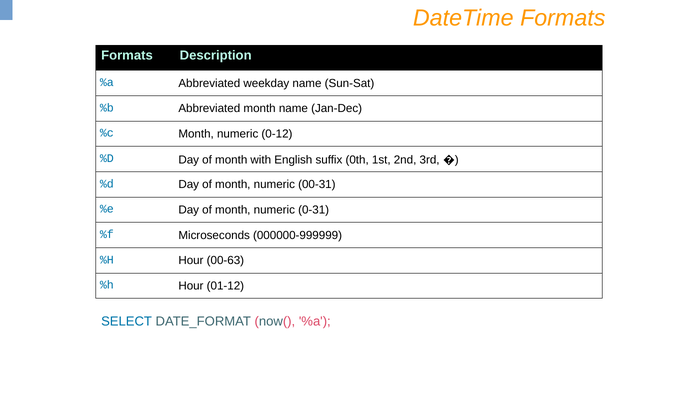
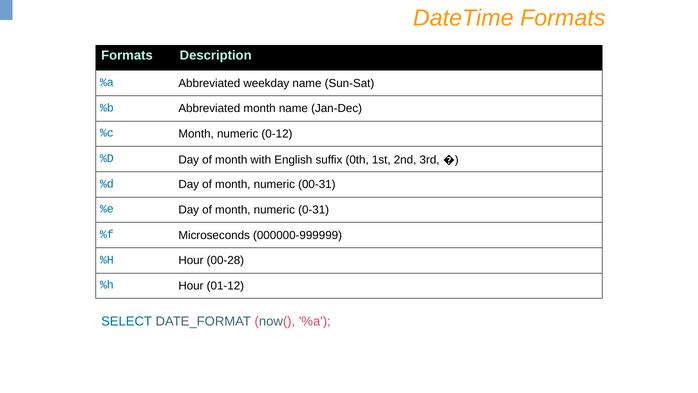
00-63: 00-63 -> 00-28 (225, 260)
